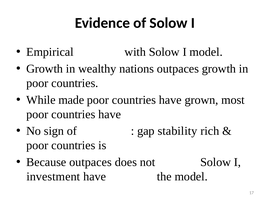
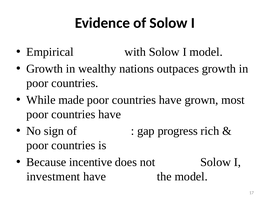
stability: stability -> progress (178, 131)
Because outpaces: outpaces -> incentive (91, 163)
